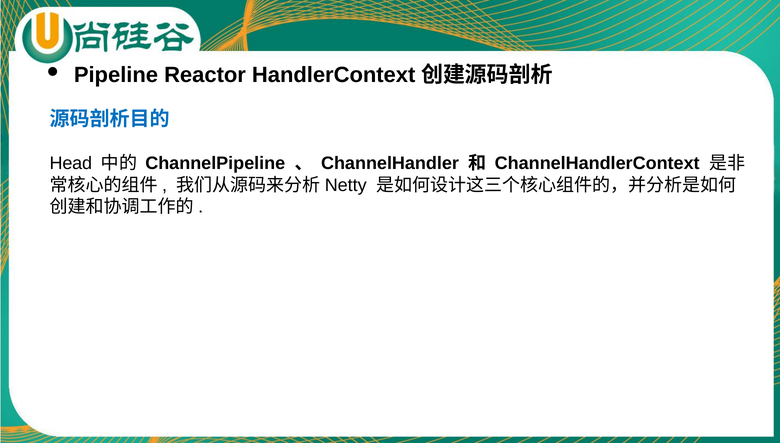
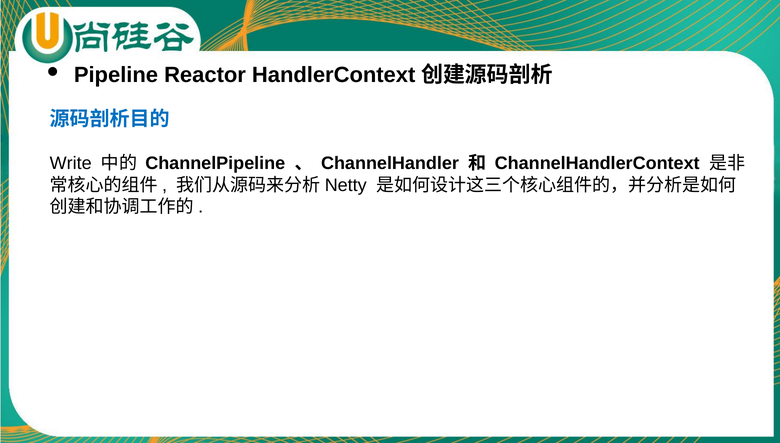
Head: Head -> Write (71, 163)
